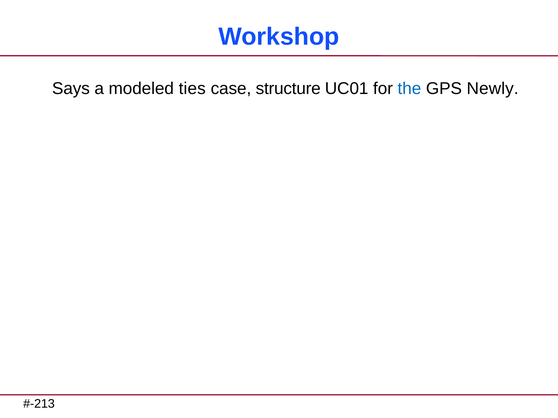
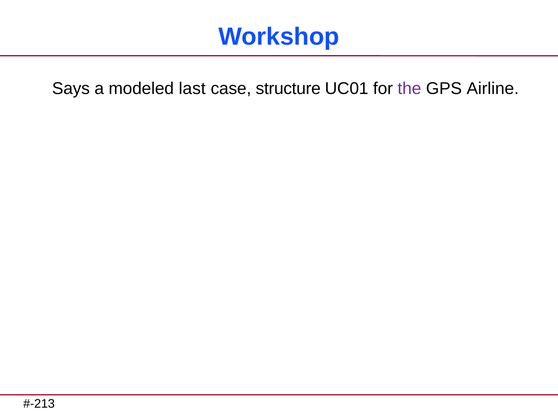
ties: ties -> last (192, 89)
the colour: blue -> purple (409, 89)
Newly: Newly -> Airline (493, 89)
